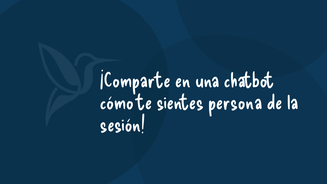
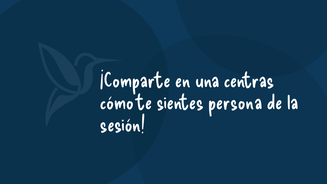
chatbot: chatbot -> centras (249, 81)
